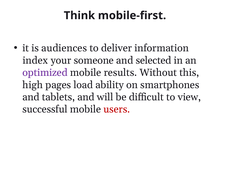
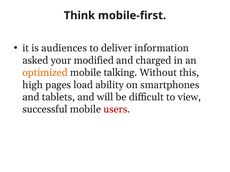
index: index -> asked (35, 61)
someone: someone -> modified (94, 61)
selected: selected -> charged (154, 61)
optimized colour: purple -> orange (45, 73)
results: results -> talking (120, 73)
